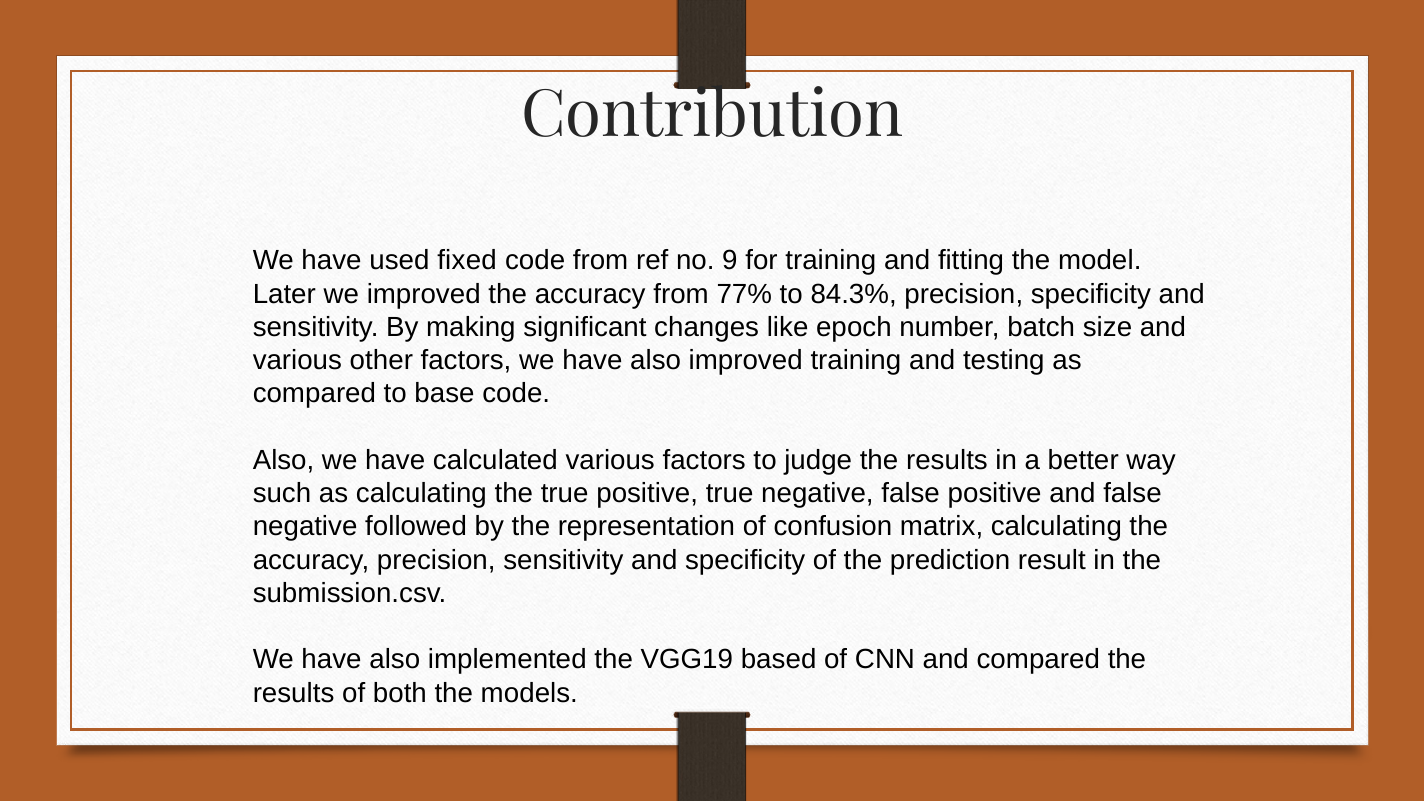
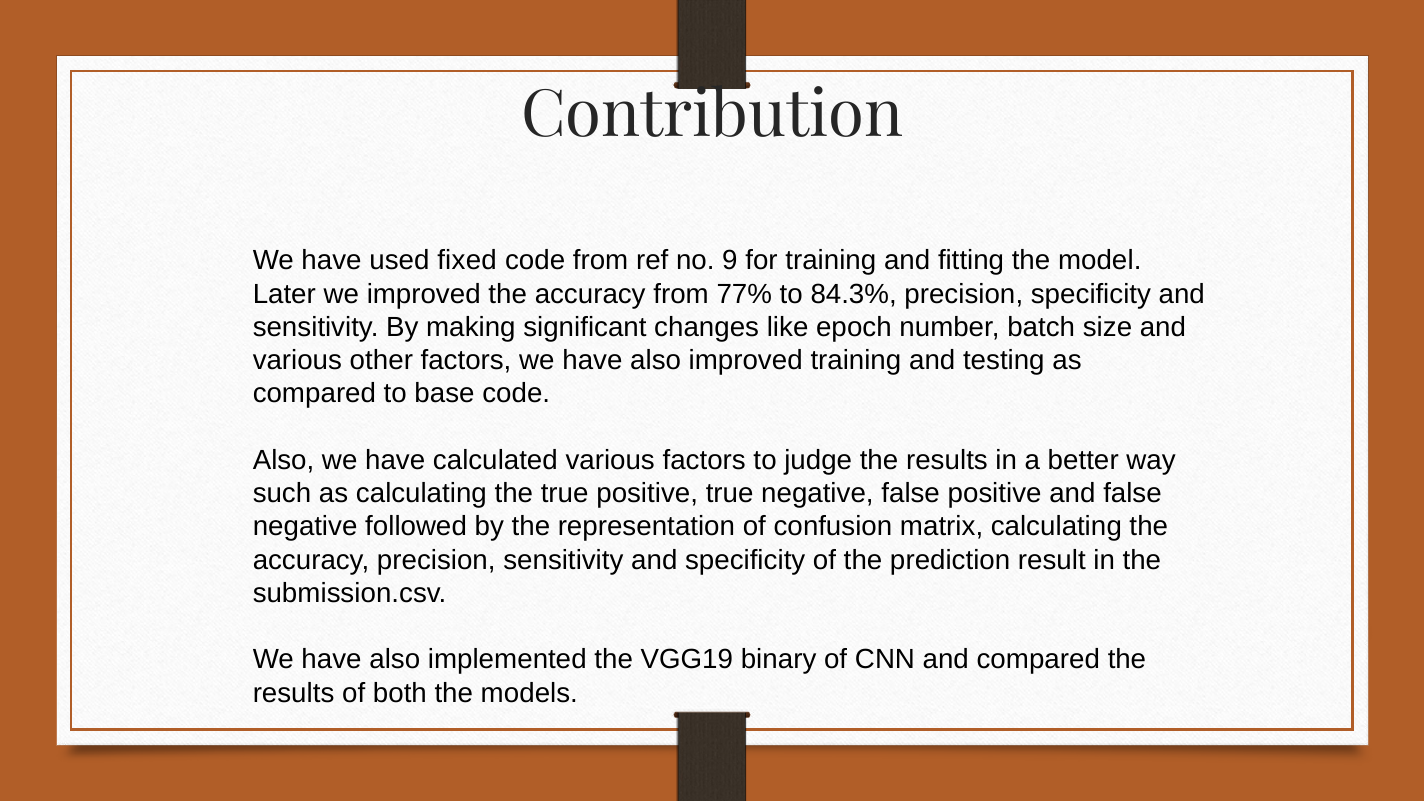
based: based -> binary (779, 660)
